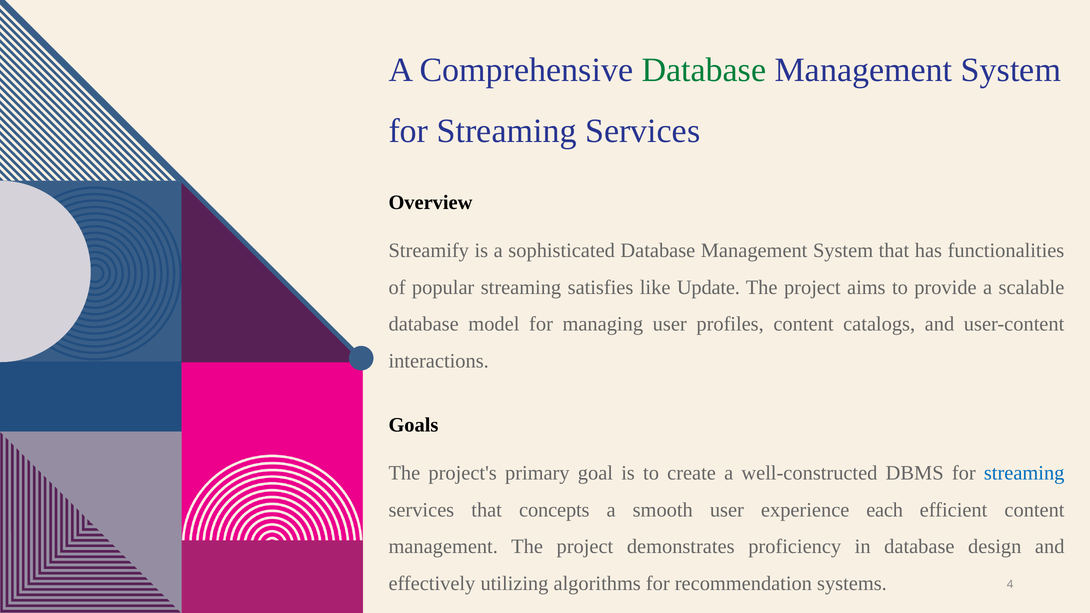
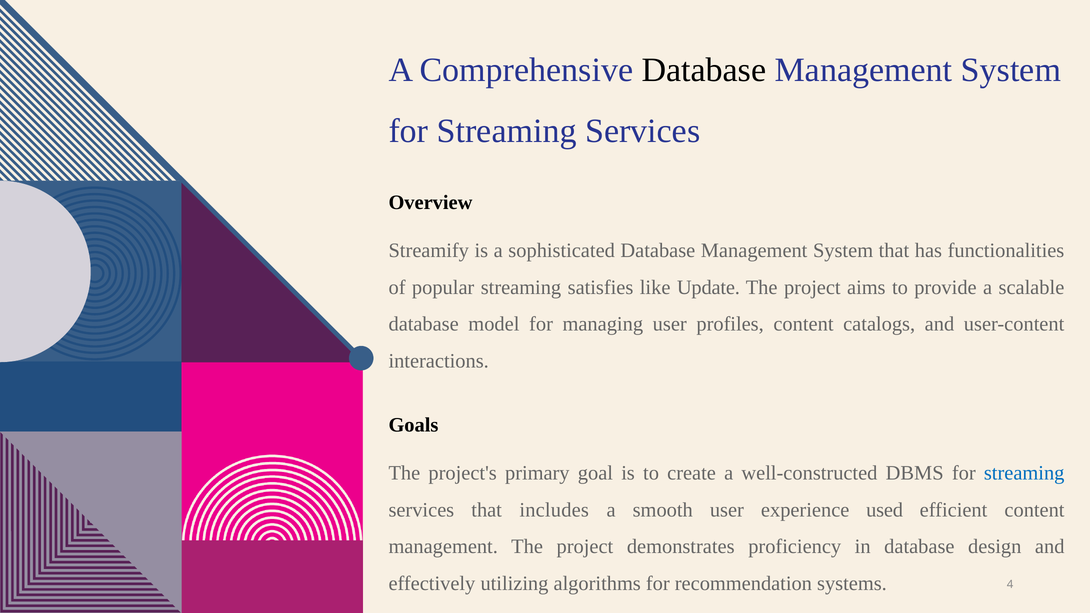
Database colour: green -> black (704, 70)
concepts: concepts -> includes (554, 510)
each: each -> used (885, 510)
